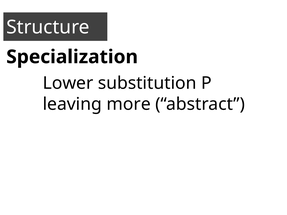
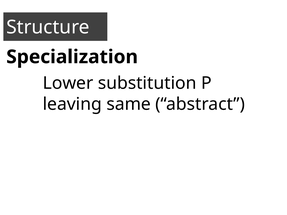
more: more -> same (129, 104)
